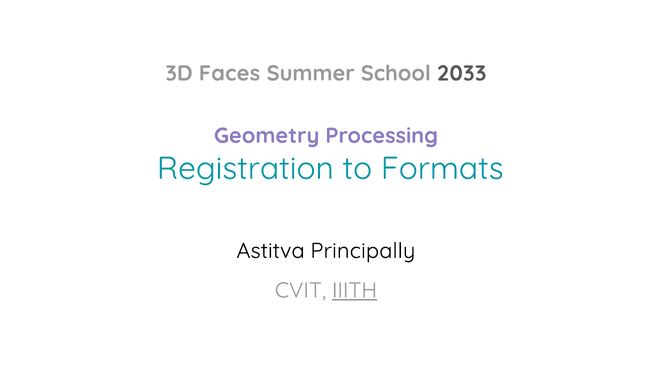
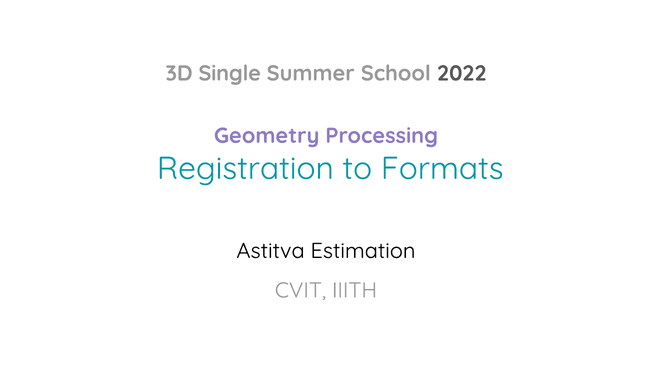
Faces: Faces -> Single (230, 73)
2033: 2033 -> 2022 (462, 73)
Principally: Principally -> Estimation (363, 251)
IIITH underline: present -> none (355, 290)
